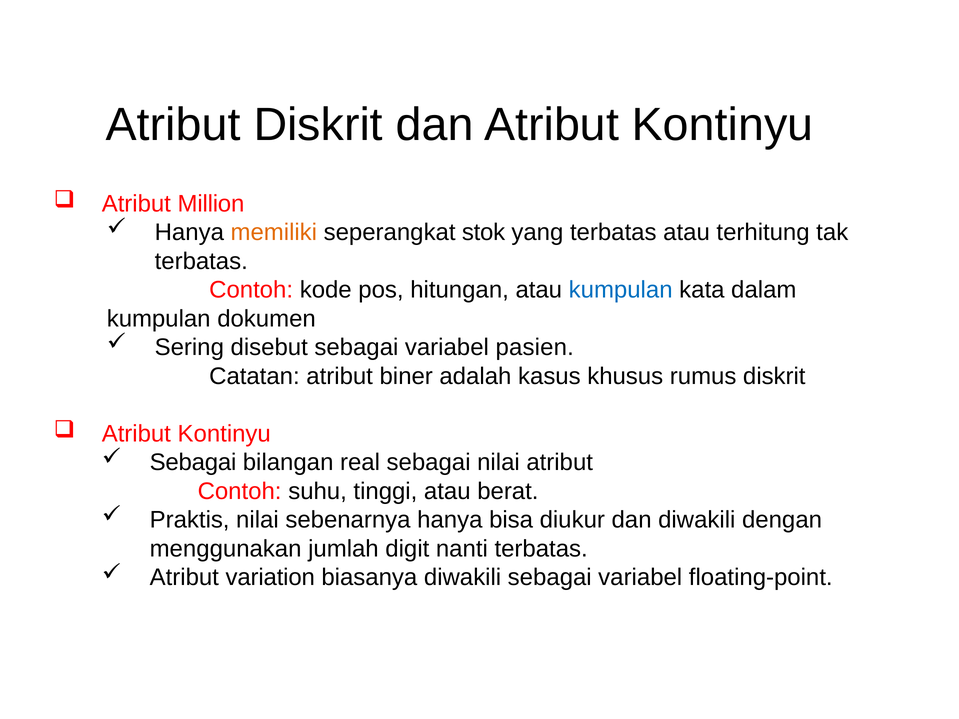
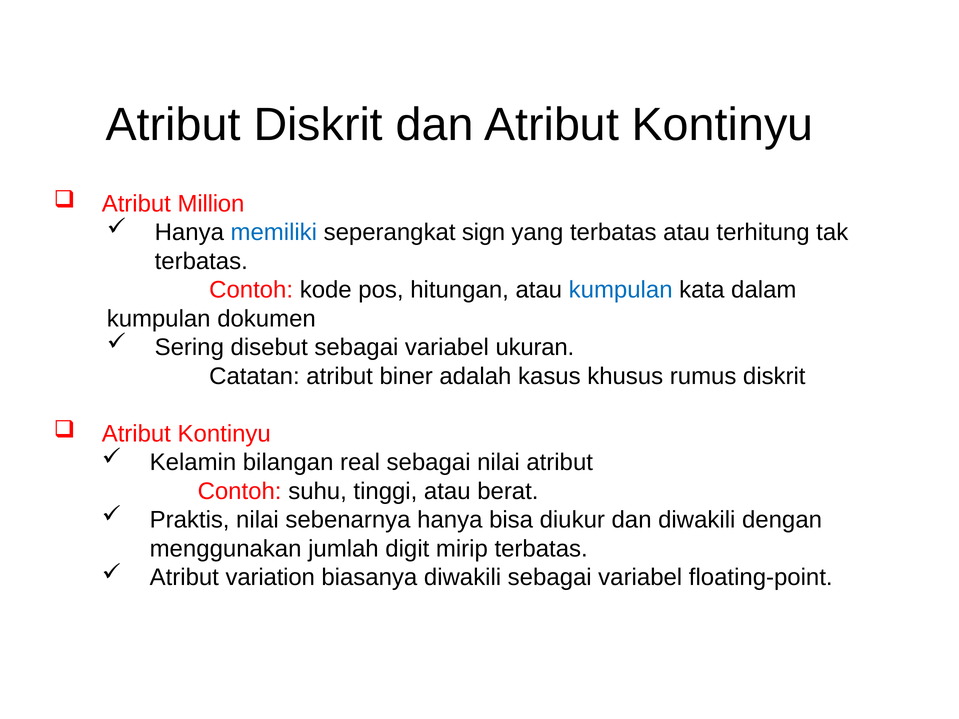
memiliki colour: orange -> blue (274, 232)
stok: stok -> sign (484, 232)
pasien: pasien -> ukuran (535, 348)
Sebagai: Sebagai -> Kelamin (193, 463)
nanti: nanti -> mirip (462, 549)
